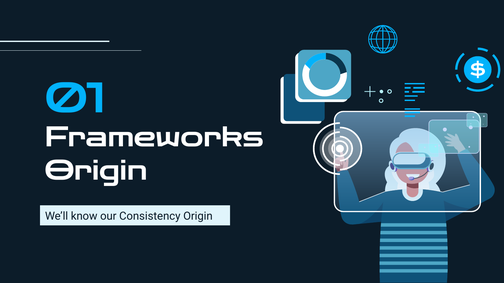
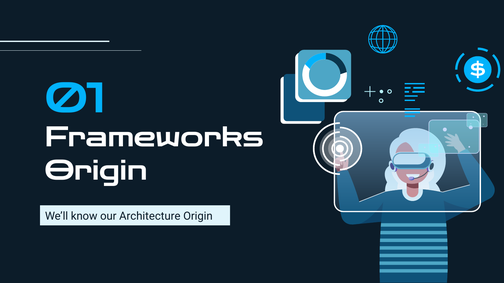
Consistency: Consistency -> Architecture (150, 216)
